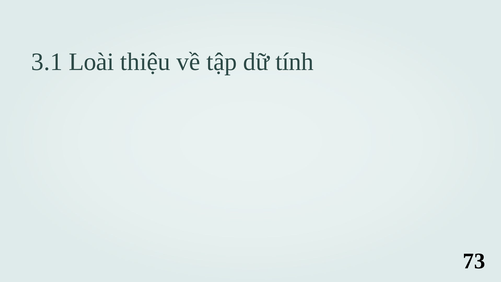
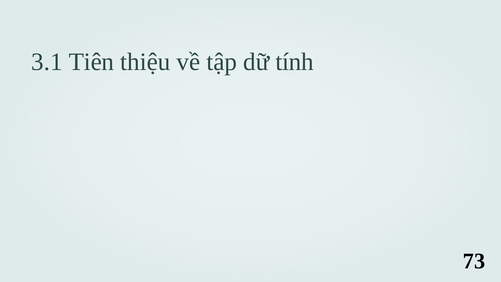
Loài: Loài -> Tiên (92, 62)
